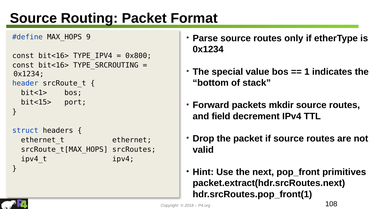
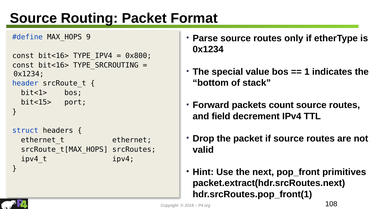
mkdir: mkdir -> count (281, 105)
